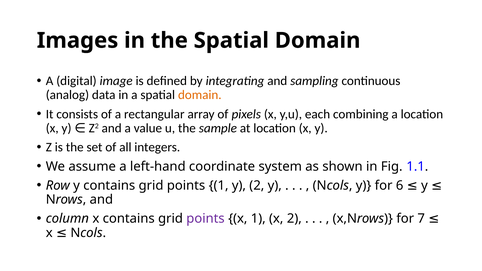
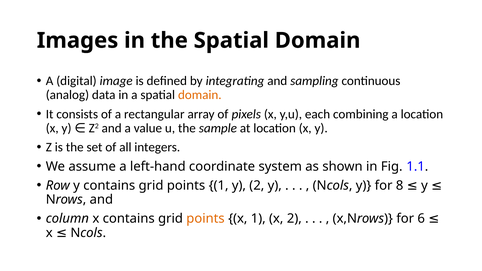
6: 6 -> 8 (400, 186)
points colour: purple -> orange (205, 219)
7: 7 -> 6 (421, 219)
